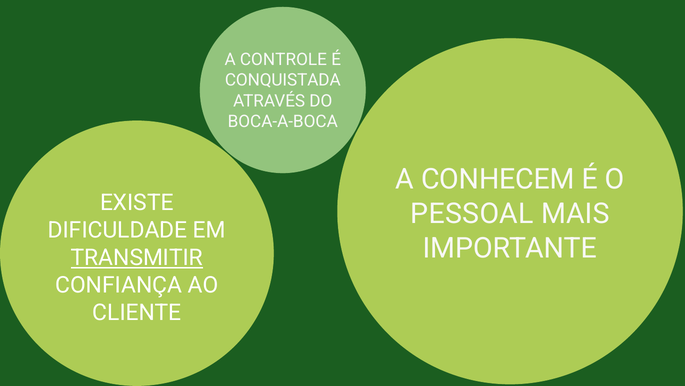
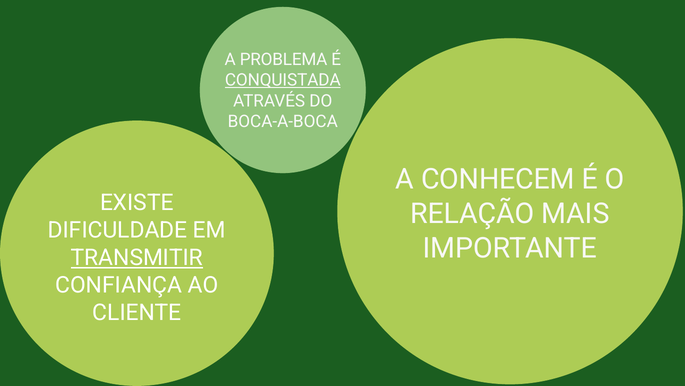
CONTROLE: CONTROLE -> PROBLEMA (284, 60)
CONQUISTADA underline: none -> present (283, 80)
PESSOAL: PESSOAL -> RELAÇÃO (472, 213)
